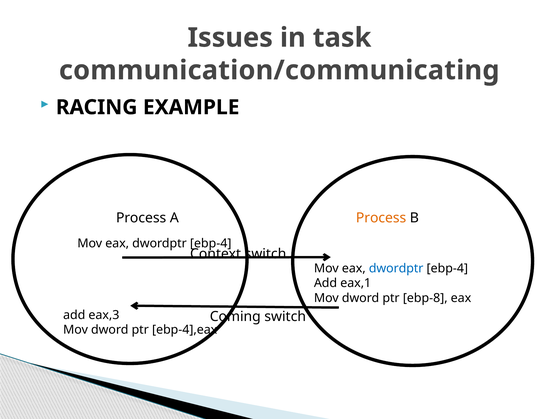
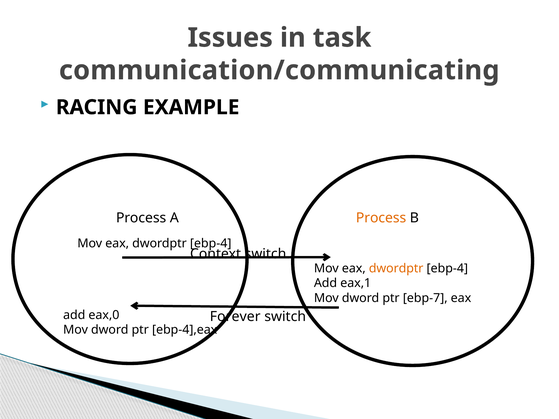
dwordptr colour: blue -> orange (396, 268)
ebp-8: ebp-8 -> ebp-7 (425, 298)
eax,3: eax,3 -> eax,0 (104, 315)
Coming: Coming -> Forever (235, 317)
